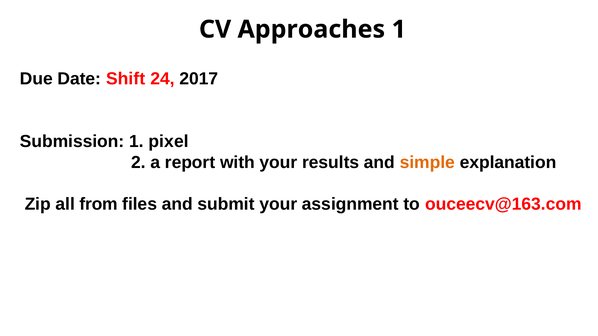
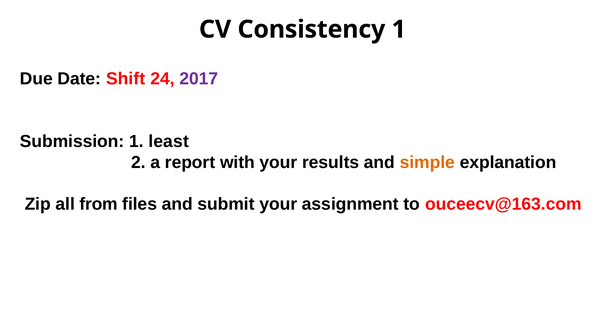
Approaches: Approaches -> Consistency (311, 29)
2017 colour: black -> purple (199, 79)
pixel: pixel -> least (169, 142)
